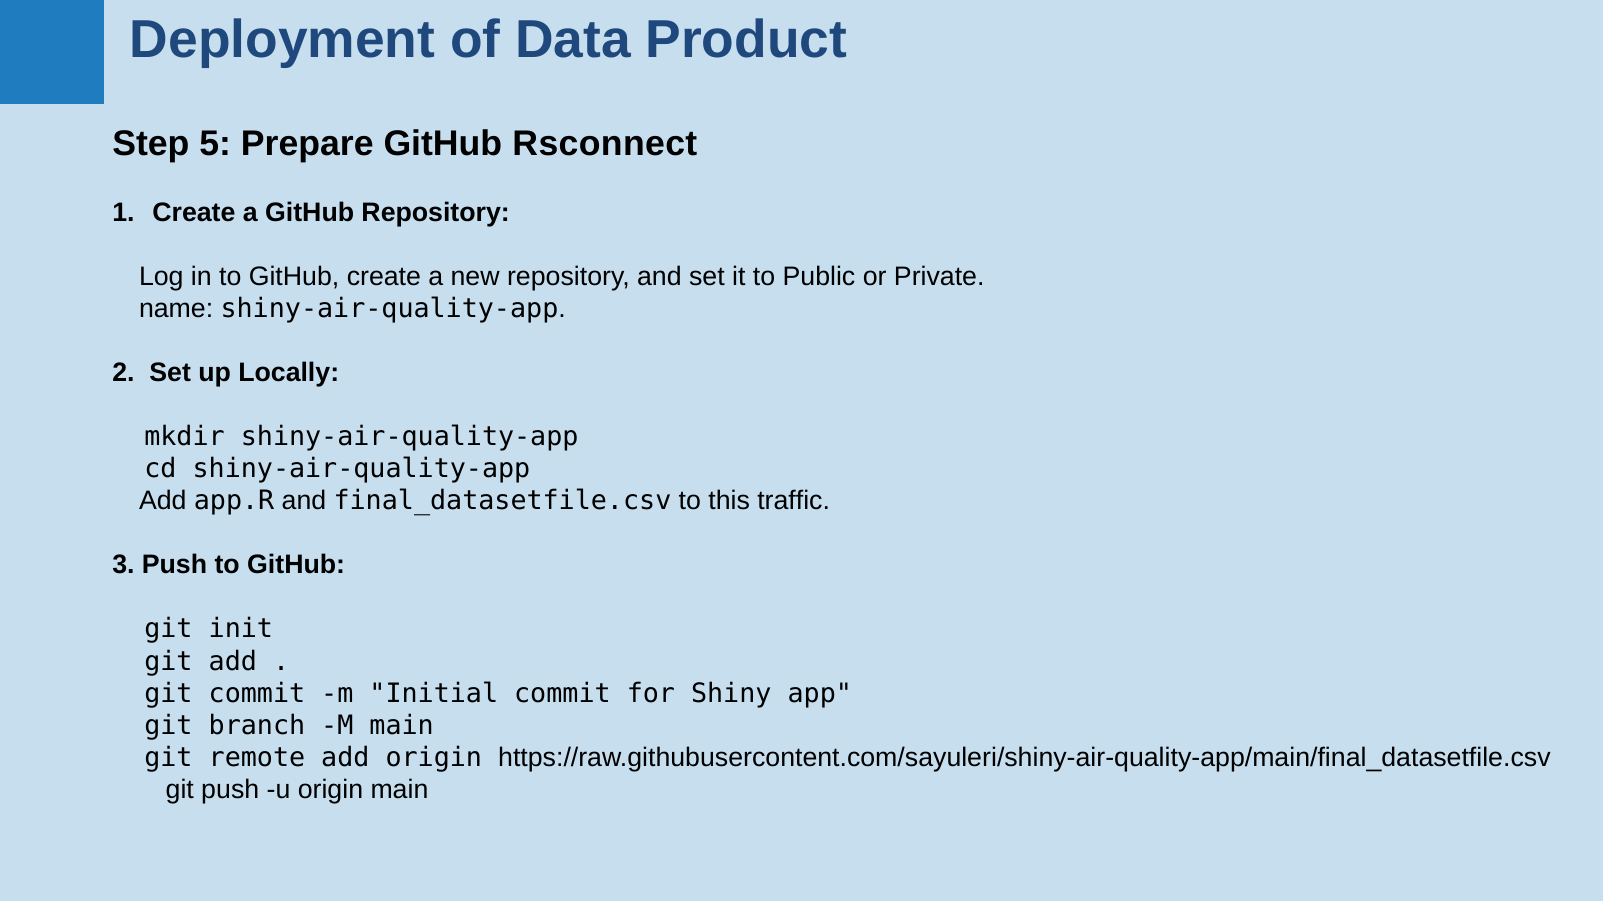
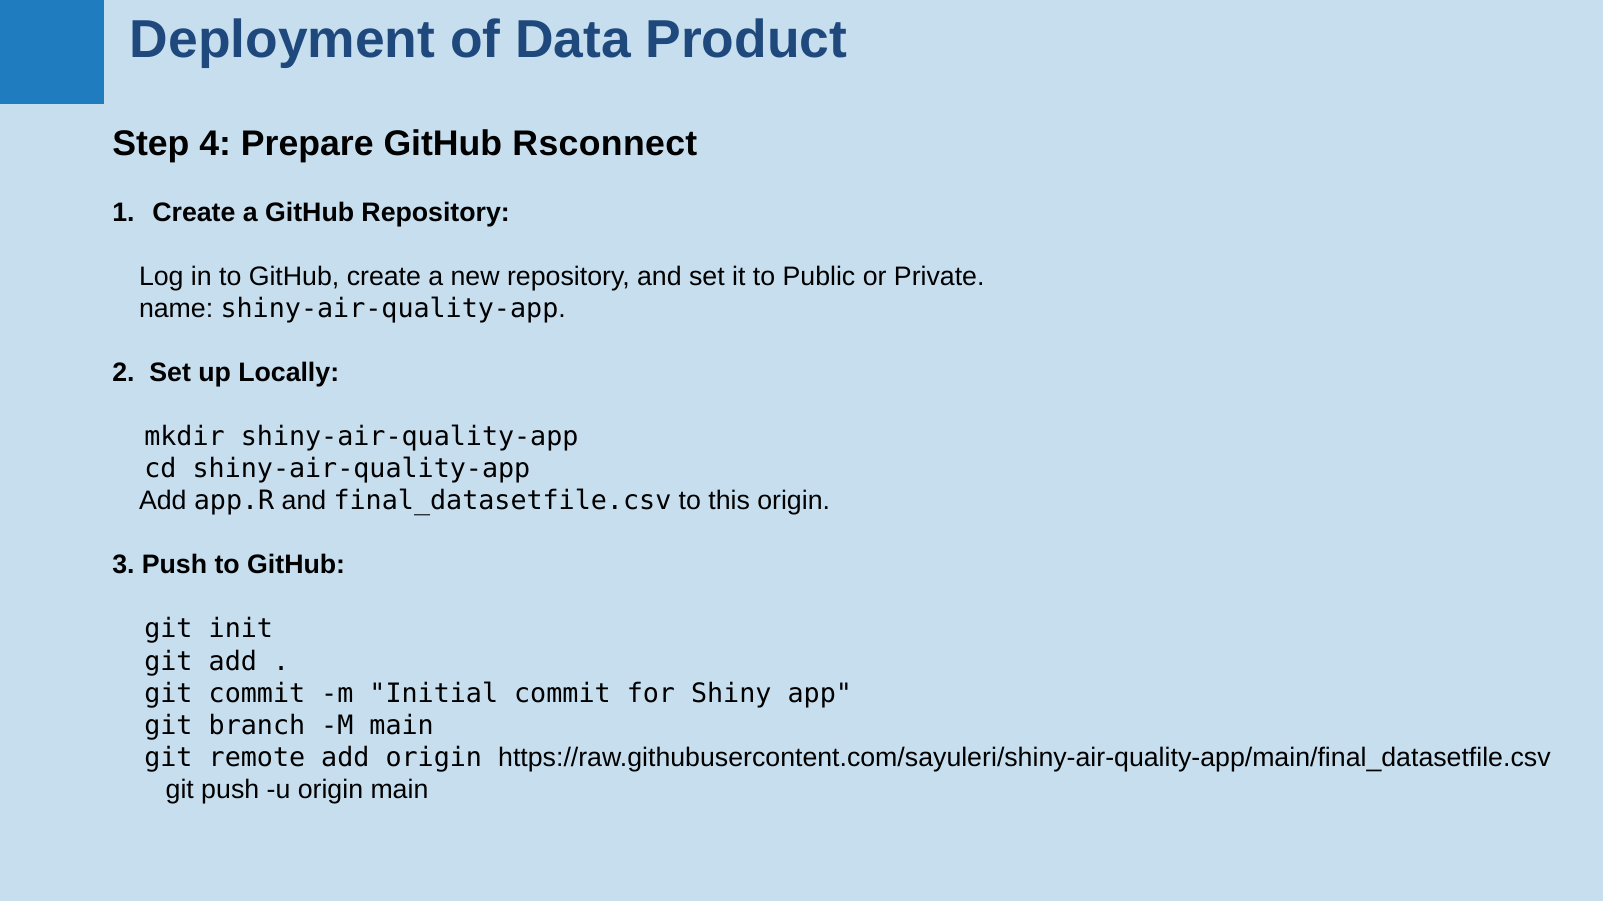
5: 5 -> 4 (215, 144)
this traffic: traffic -> origin (794, 501)
